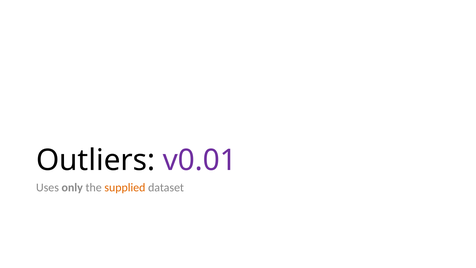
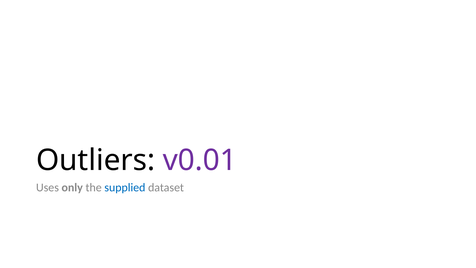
supplied colour: orange -> blue (125, 187)
